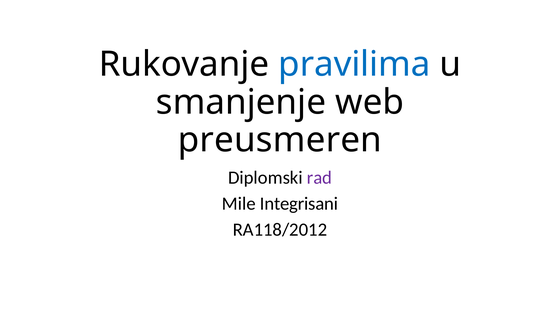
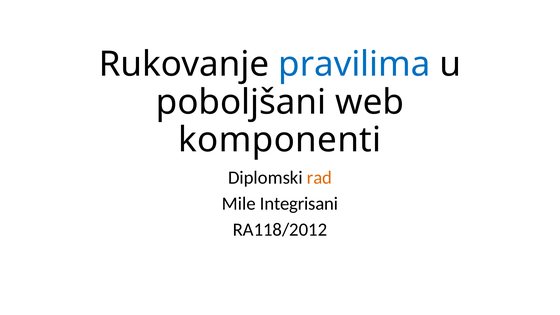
smanjenje: smanjenje -> poboljšani (241, 102)
preusmeren: preusmeren -> komponenti (280, 140)
rad colour: purple -> orange (319, 178)
